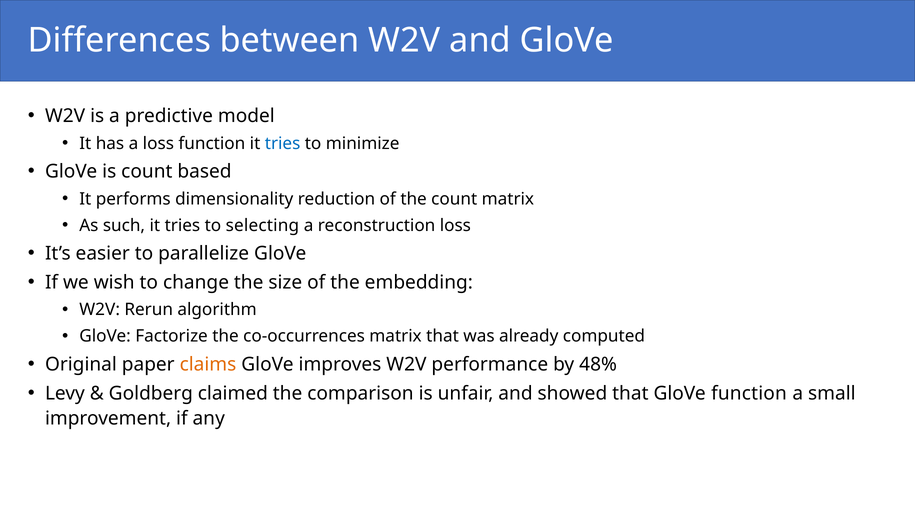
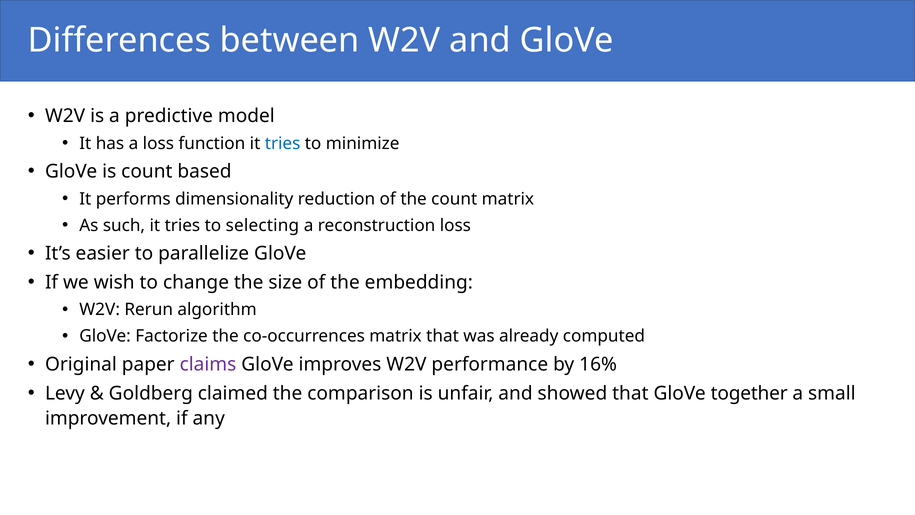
claims colour: orange -> purple (208, 364)
48%: 48% -> 16% (598, 364)
GloVe function: function -> together (749, 393)
